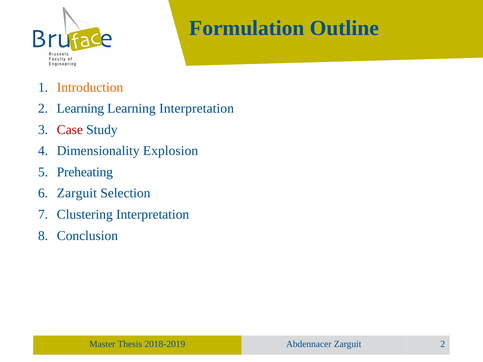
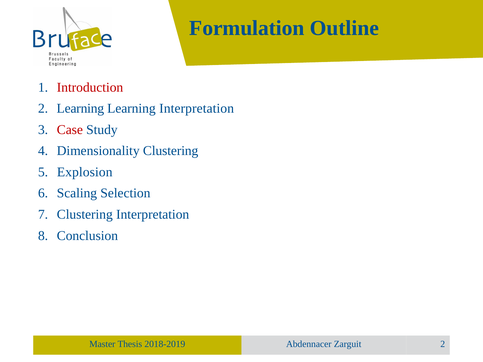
Introduction colour: orange -> red (90, 87)
Dimensionality Explosion: Explosion -> Clustering (171, 151)
Preheating: Preheating -> Explosion (85, 172)
Zarguit: Zarguit -> Scaling (77, 193)
